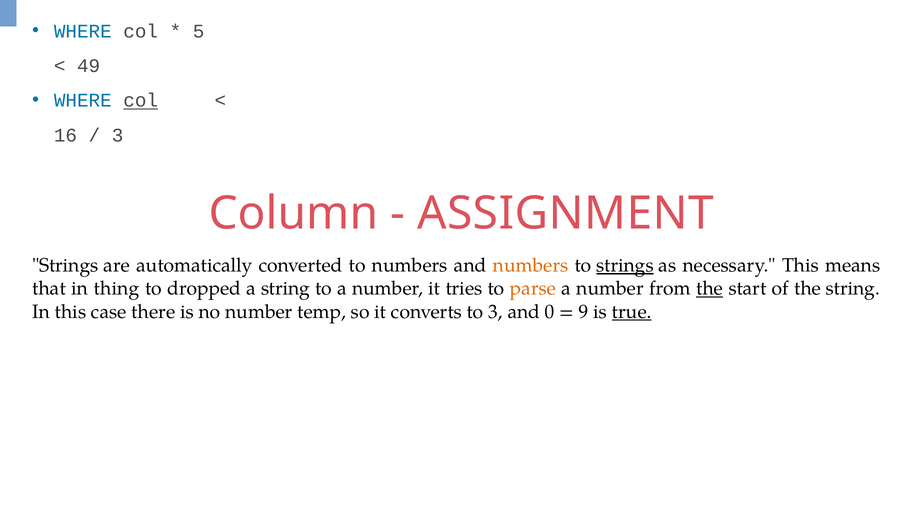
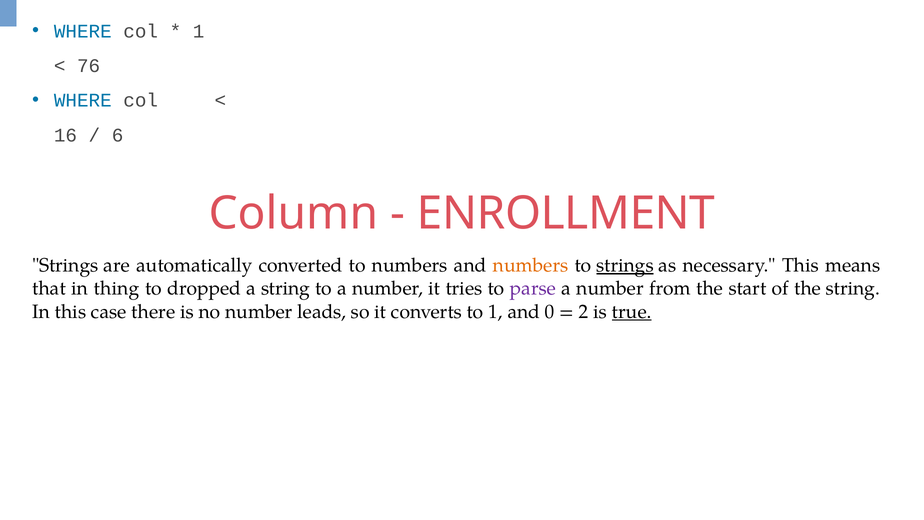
5: 5 -> 1 (199, 31)
49: 49 -> 76 (89, 66)
col underline: present -> none (141, 101)
3: 3 -> 6 (118, 135)
ASSIGNMENT: ASSIGNMENT -> ENROLLMENT (566, 213)
parse colour: orange -> purple (533, 288)
the underline: present -> none (710, 288)
temp: temp -> leads (322, 312)
to 3: 3 -> 1 (496, 312)
9: 9 -> 2 (584, 312)
